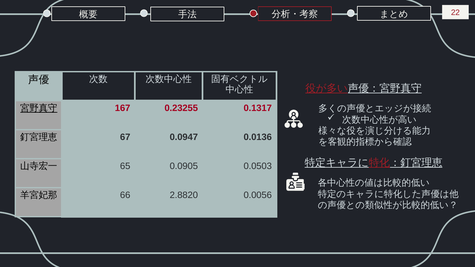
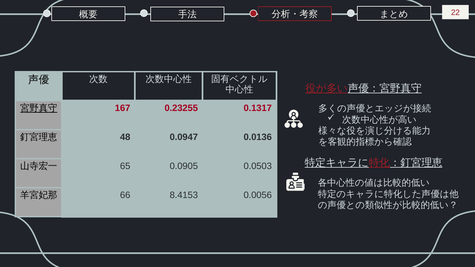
67: 67 -> 48 (125, 137)
2.8820: 2.8820 -> 8.4153 (184, 195)
